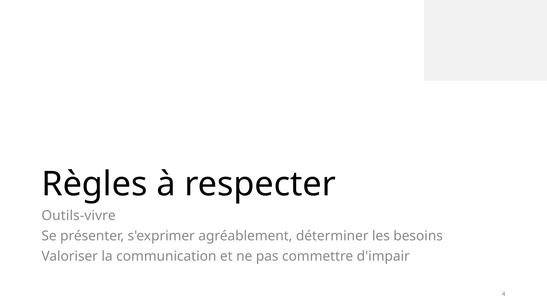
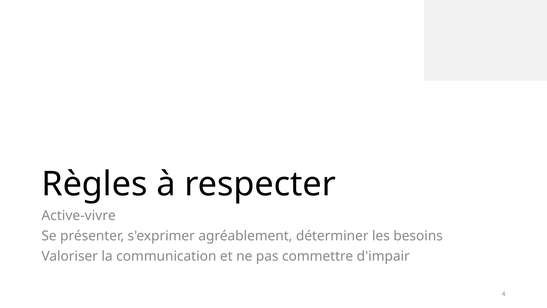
Outils-vivre: Outils-vivre -> Active-vivre (79, 215)
